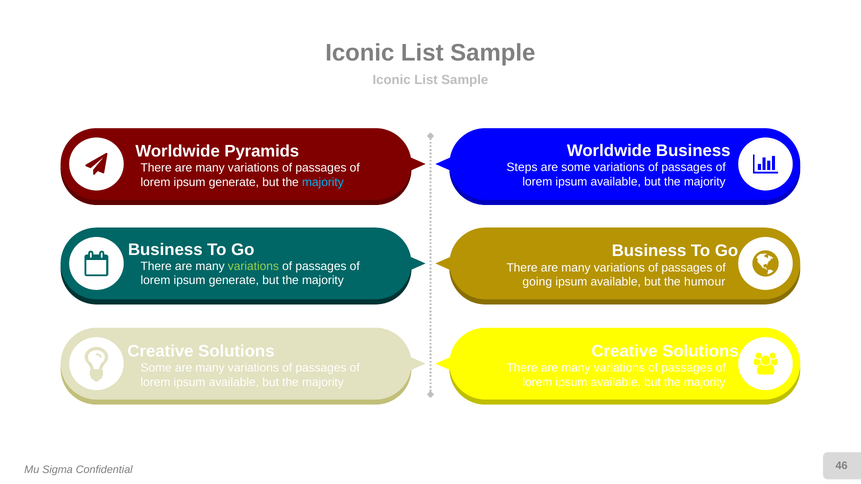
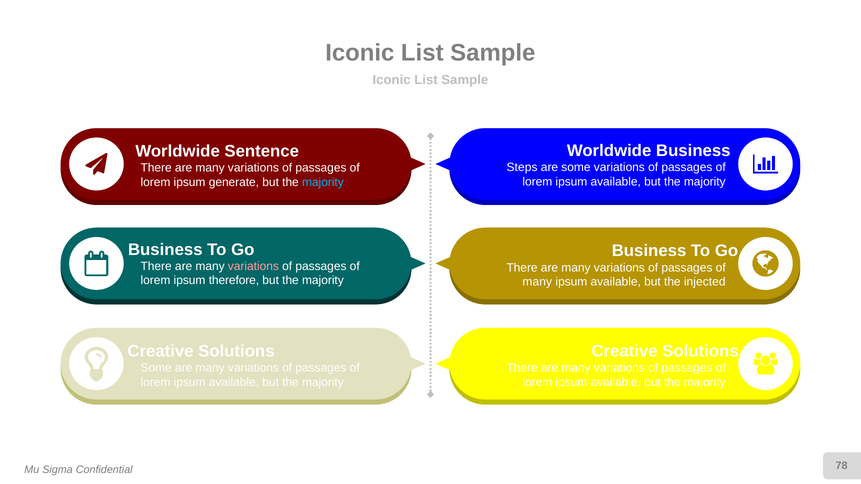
Pyramids: Pyramids -> Sentence (262, 151)
variations colour: light green -> pink (253, 266)
generate: generate -> therefore (234, 281)
going: going -> many (537, 282)
humour: humour -> injected (705, 282)
46: 46 -> 78 (842, 466)
